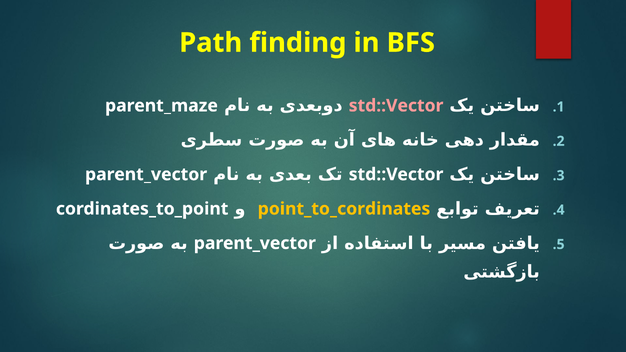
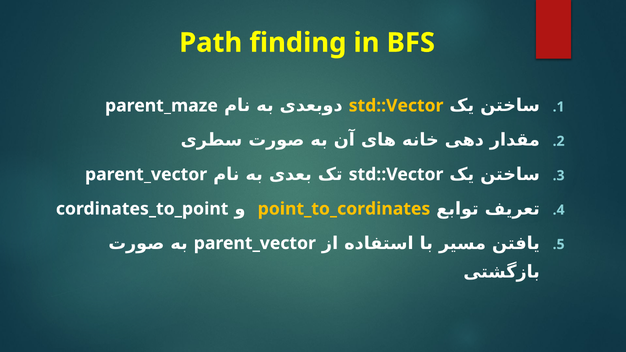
std::Vector colour: pink -> yellow (396, 106)
